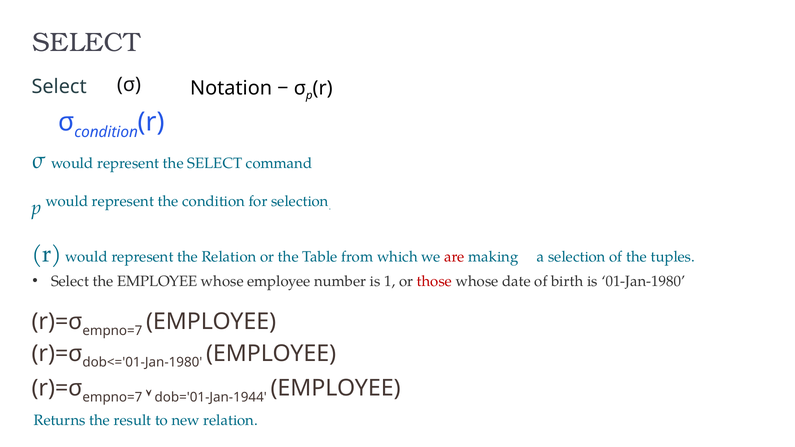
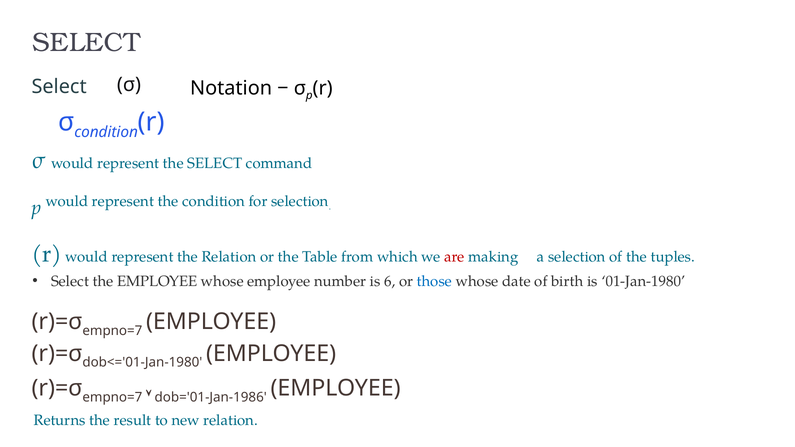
1: 1 -> 6 (390, 281)
those colour: red -> blue (434, 281)
dob='01-Jan-1944: dob='01-Jan-1944 -> dob='01-Jan-1986 (211, 398)
